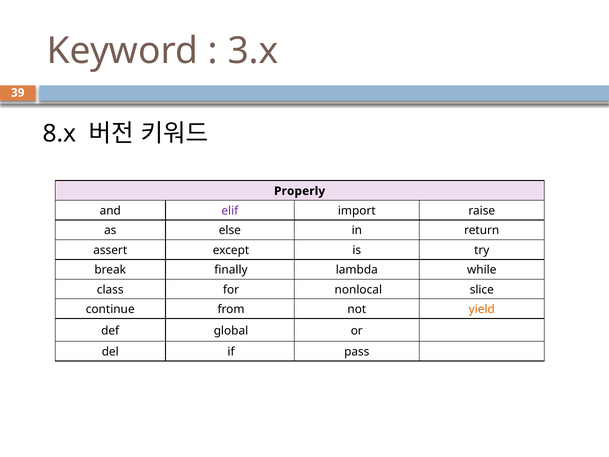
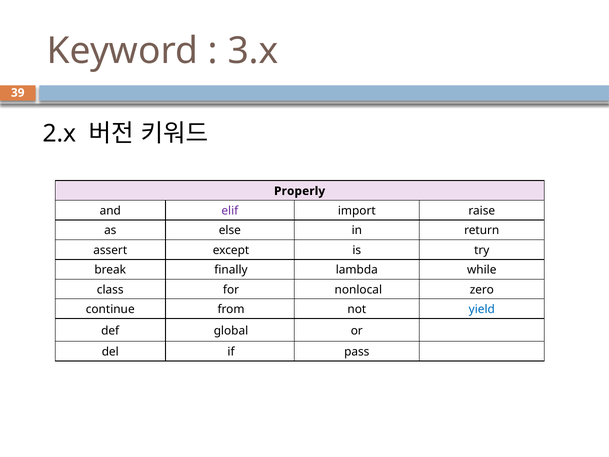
8.x: 8.x -> 2.x (60, 134)
slice: slice -> zero (482, 290)
yield colour: orange -> blue (482, 309)
